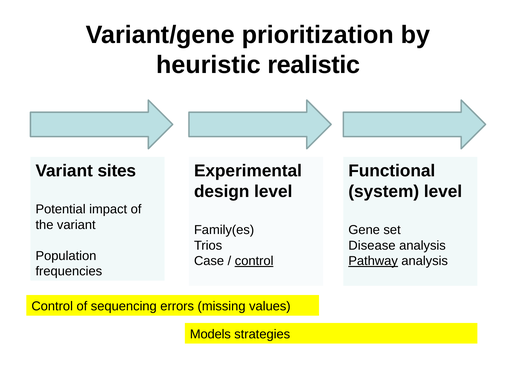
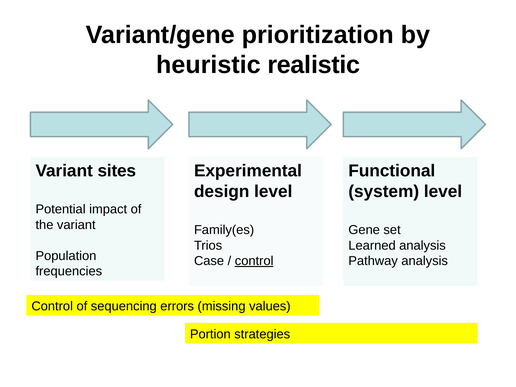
Disease: Disease -> Learned (372, 245)
Pathway underline: present -> none (373, 261)
Models: Models -> Portion (210, 334)
